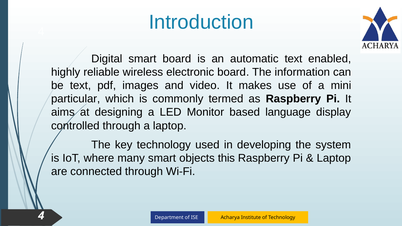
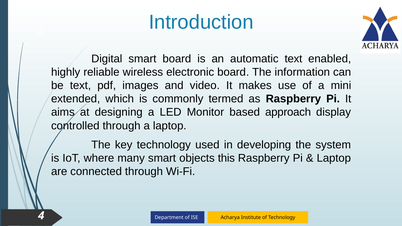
particular: particular -> extended (76, 99)
language: language -> approach (288, 112)
